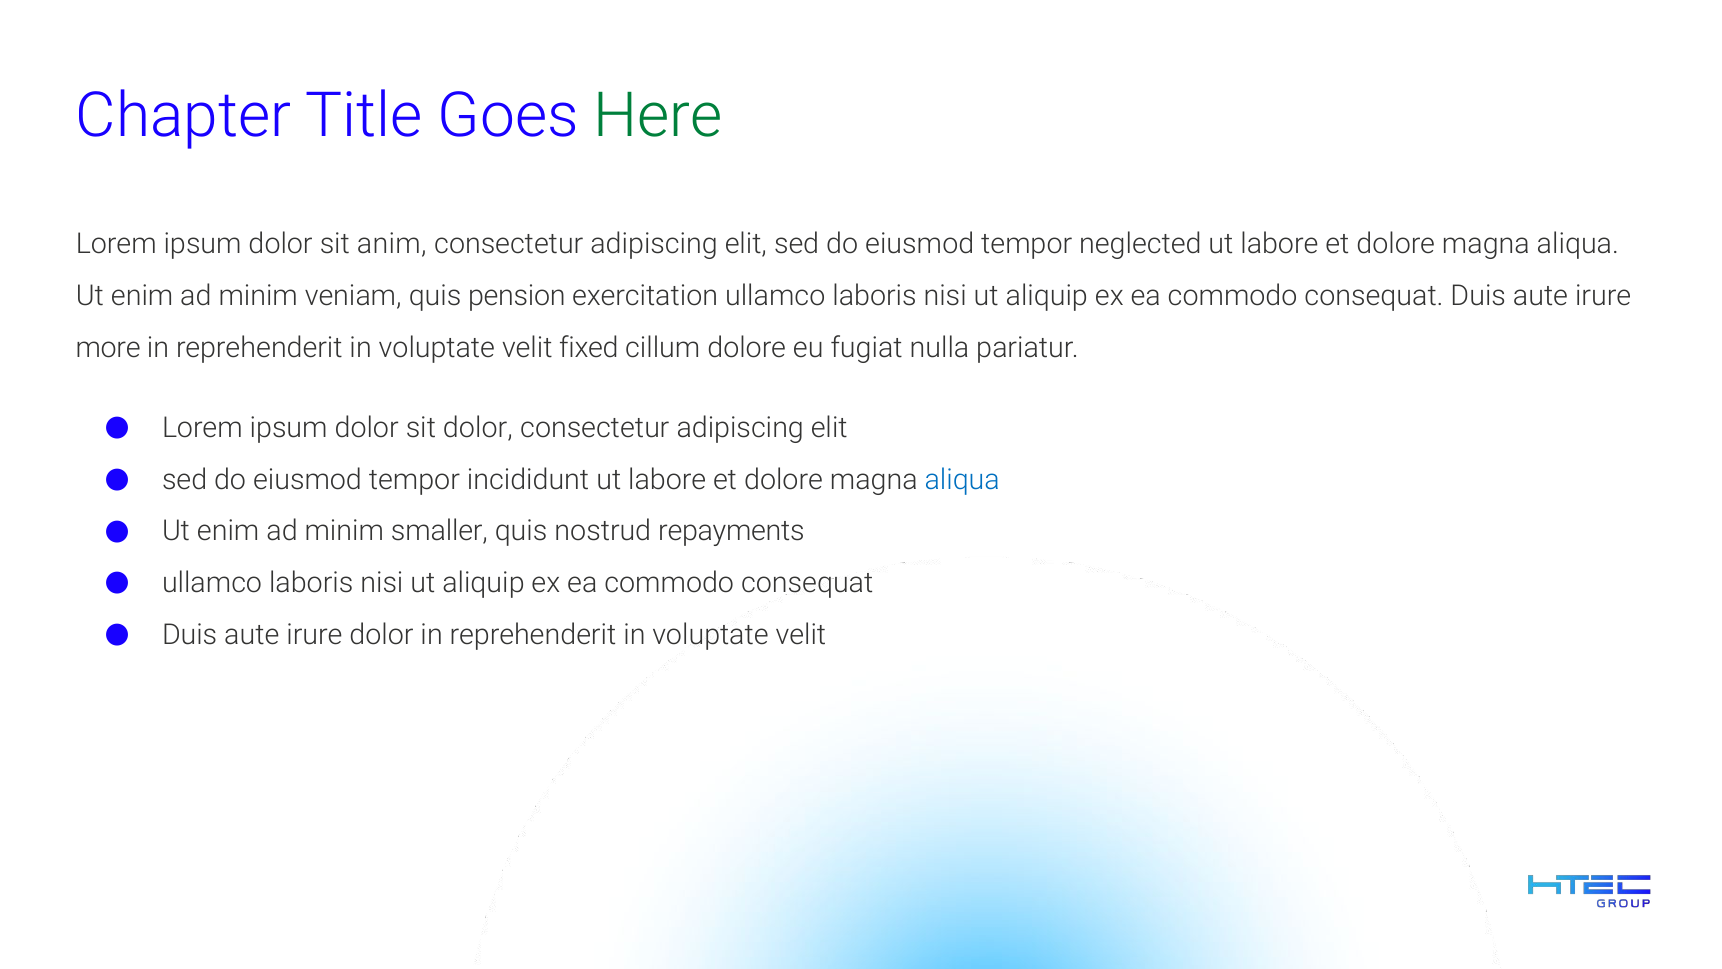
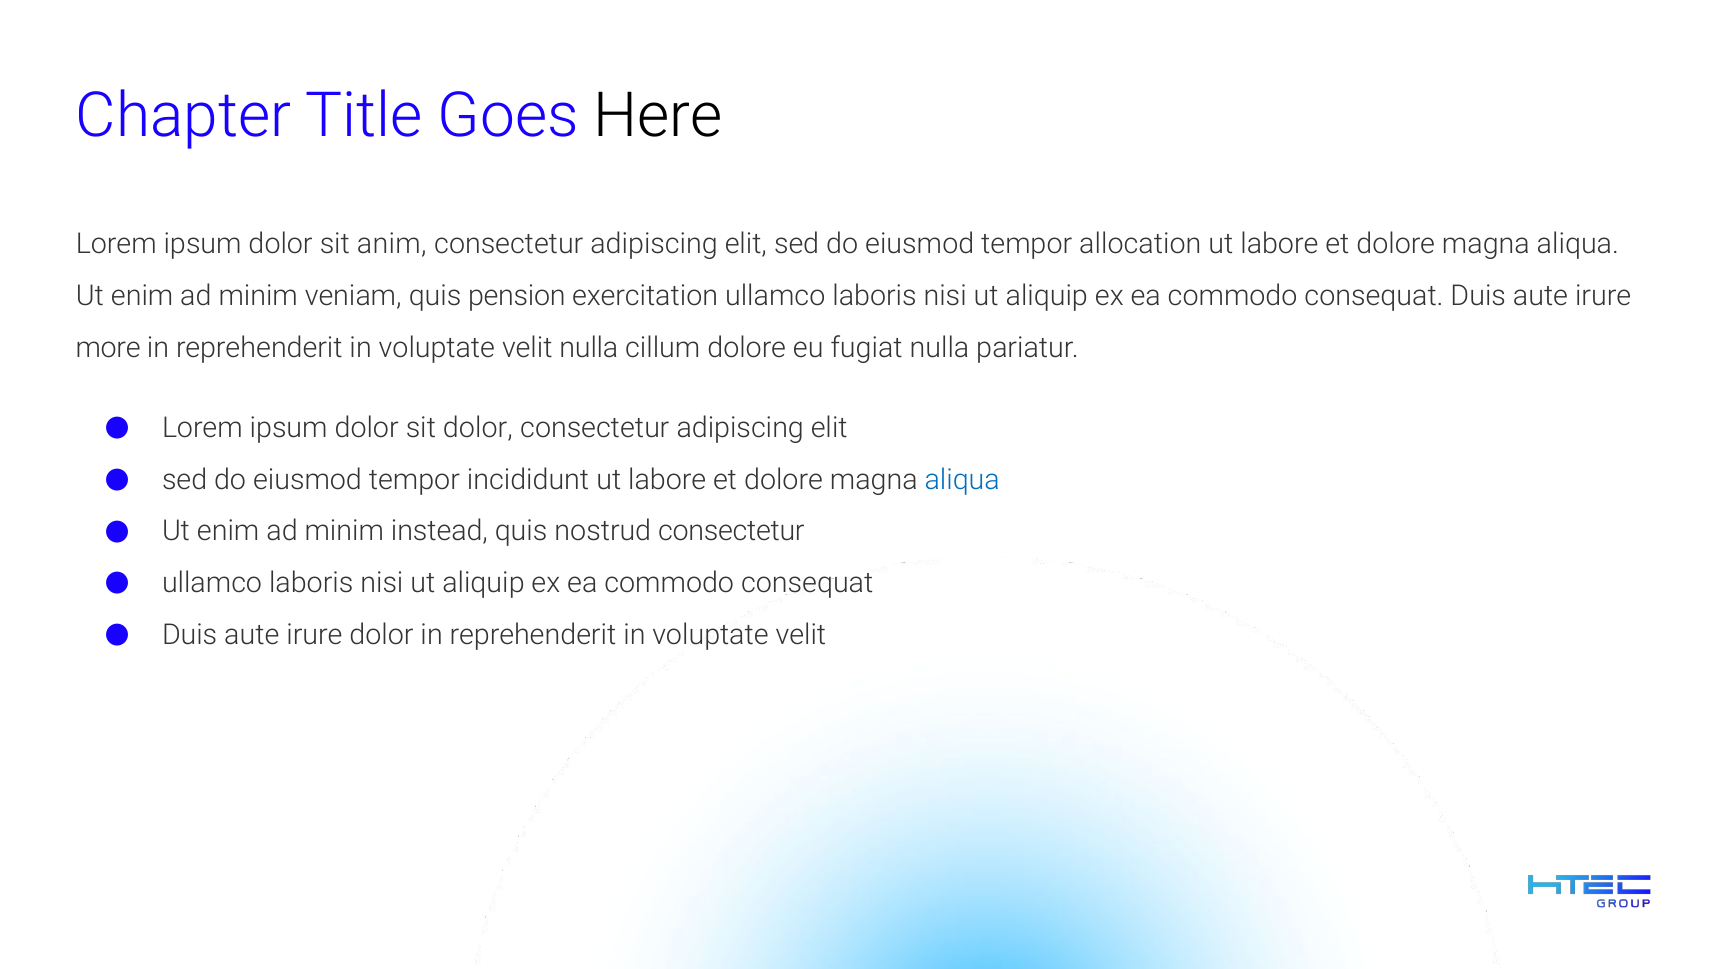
Here colour: green -> black (658, 116)
neglected: neglected -> allocation (1140, 244)
velit fixed: fixed -> nulla (589, 348)
smaller: smaller -> instead (439, 531)
nostrud repayments: repayments -> consectetur (731, 531)
